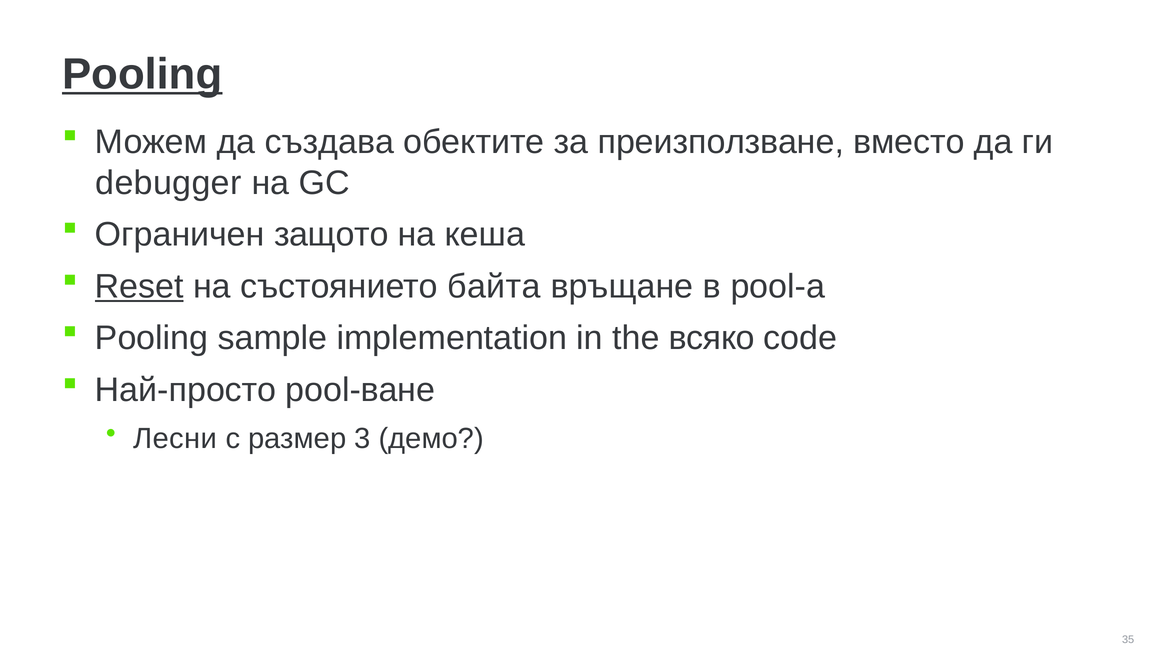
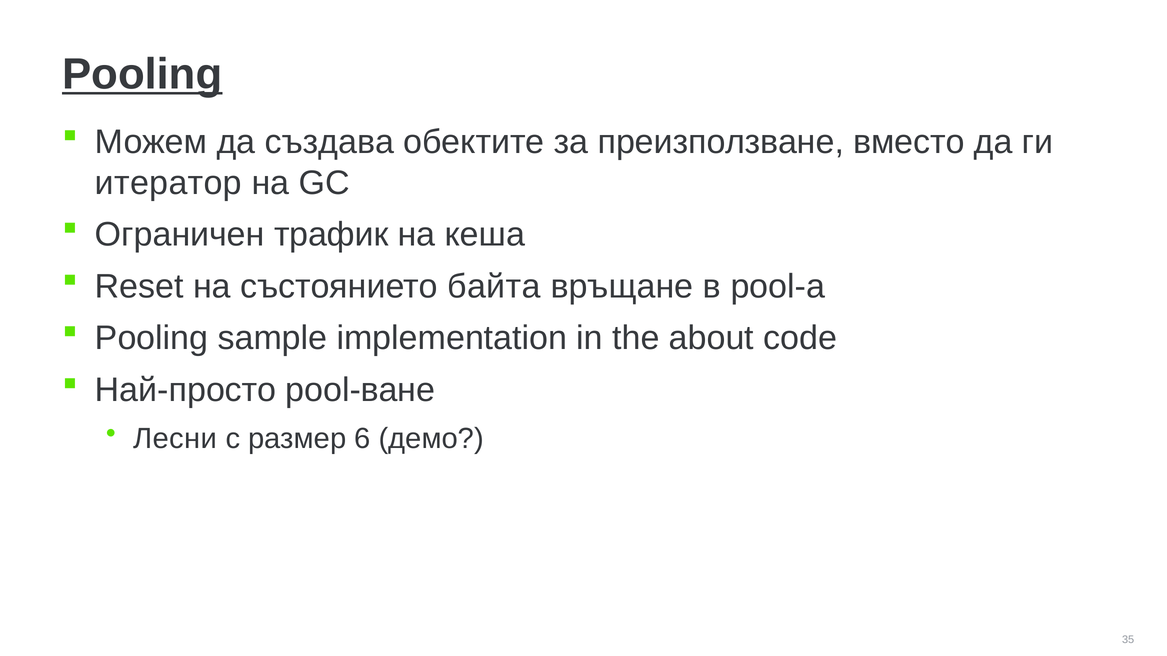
debugger: debugger -> итератор (168, 183)
защото: защото -> трафик (331, 235)
Reset underline: present -> none (139, 287)
всяко: всяко -> about (711, 339)
3: 3 -> 6 (363, 439)
